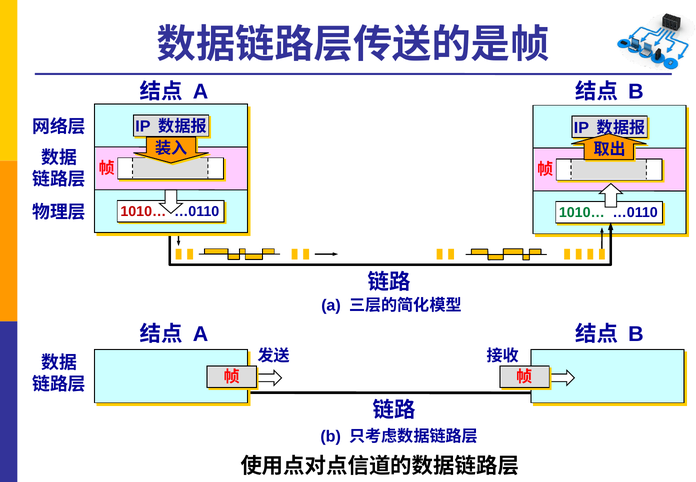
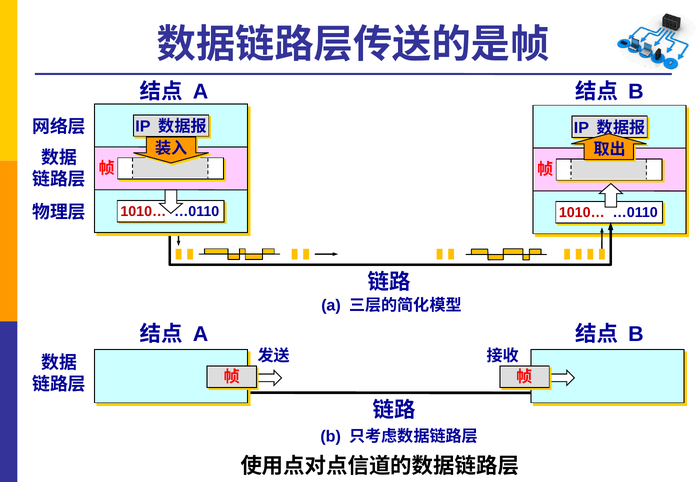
1010… colour: green -> red (582, 213)
